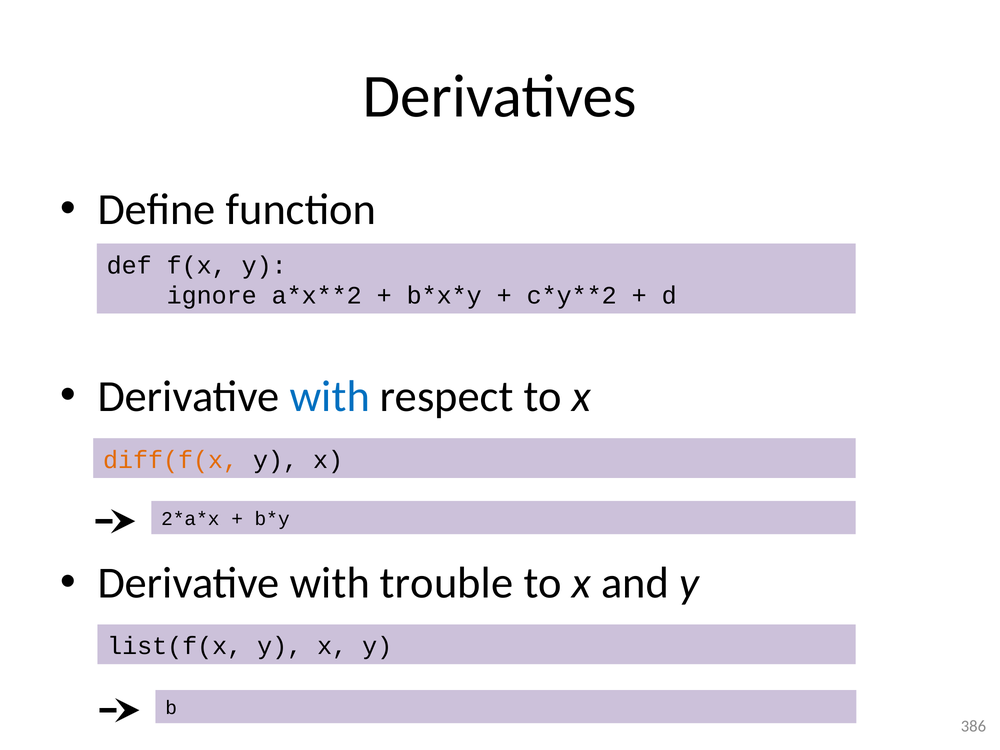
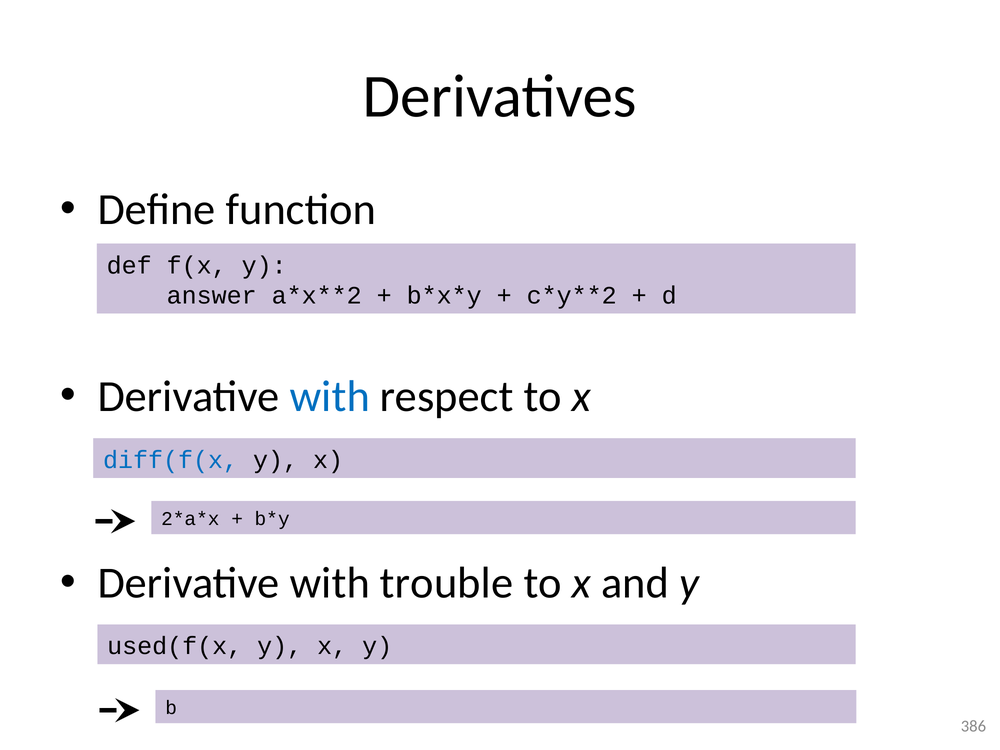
ignore: ignore -> answer (212, 295)
diff(f(x colour: orange -> blue (171, 460)
list(f(x: list(f(x -> used(f(x (175, 646)
